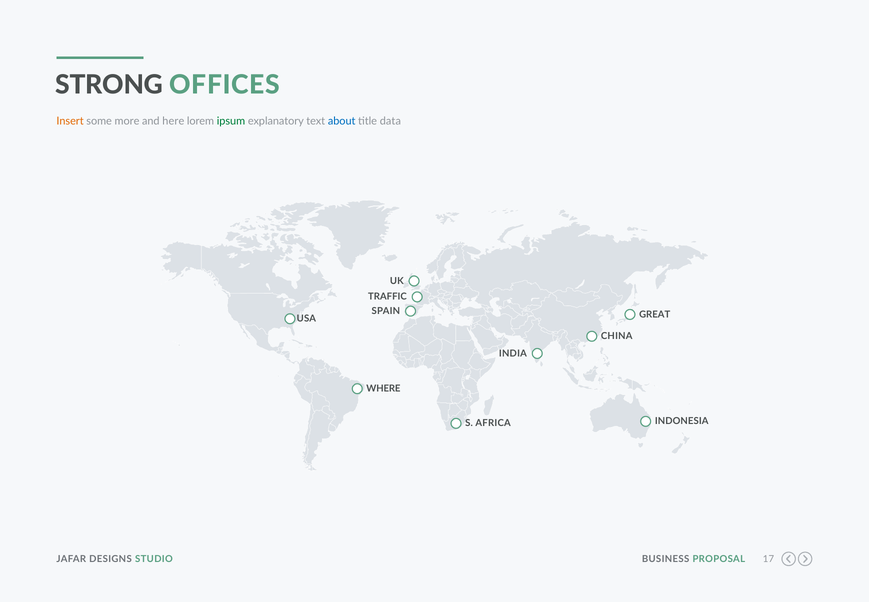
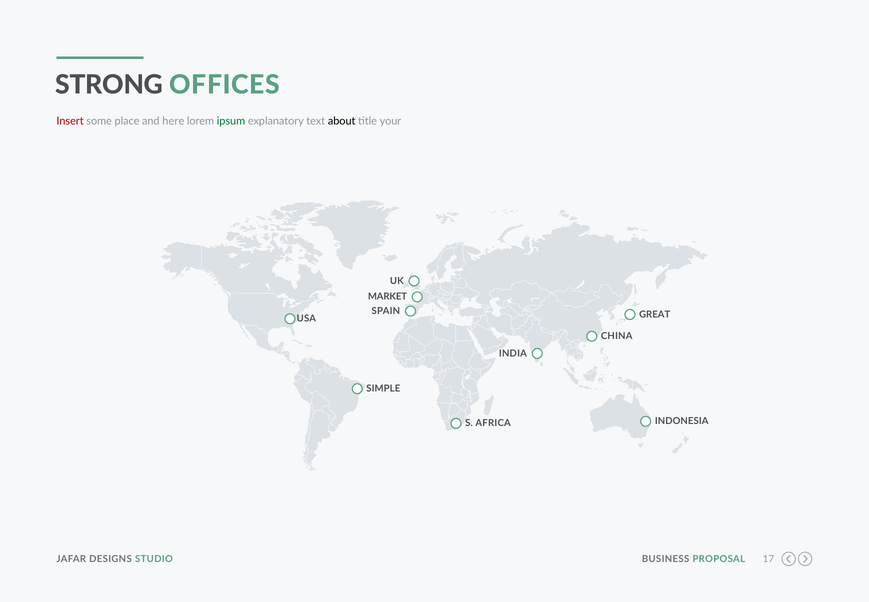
Insert colour: orange -> red (70, 121)
more: more -> place (127, 121)
about colour: blue -> black (342, 121)
data: data -> your (390, 121)
TRAFFIC: TRAFFIC -> MARKET (387, 297)
WHERE: WHERE -> SIMPLE (383, 388)
